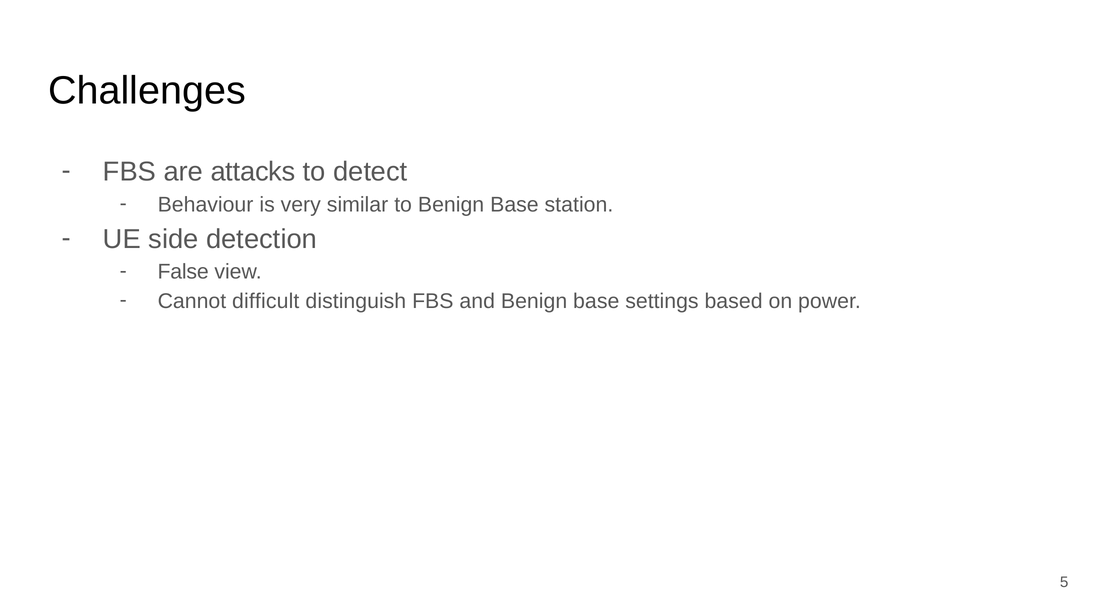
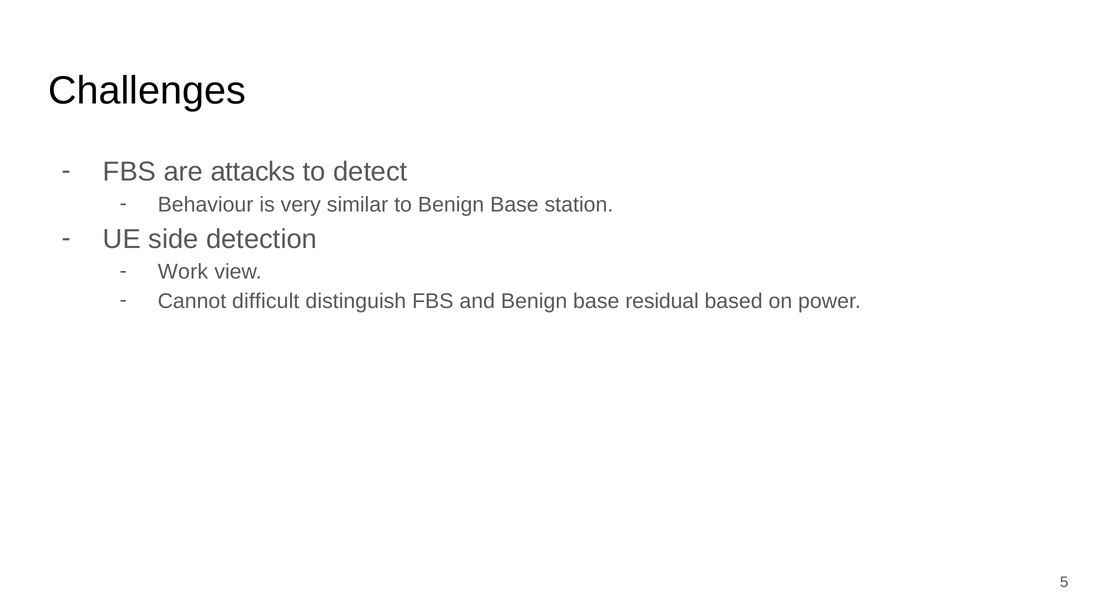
False: False -> Work (183, 272)
settings: settings -> residual (662, 301)
